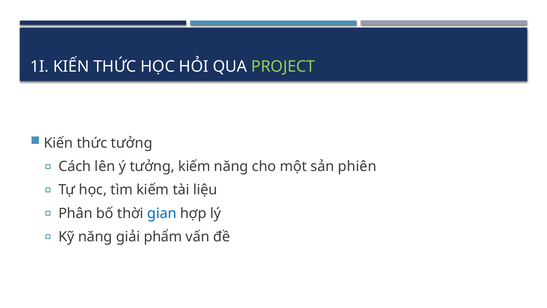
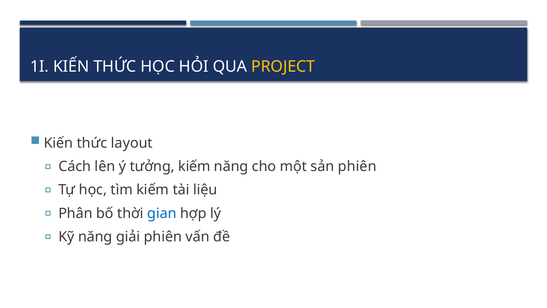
PROJECT colour: light green -> yellow (283, 66)
thức tưởng: tưởng -> layout (132, 143)
giải phẩm: phẩm -> phiên (163, 236)
